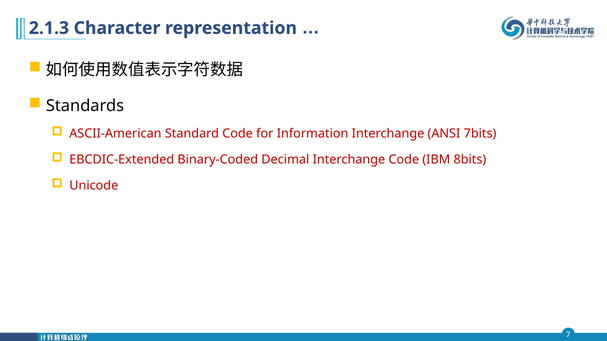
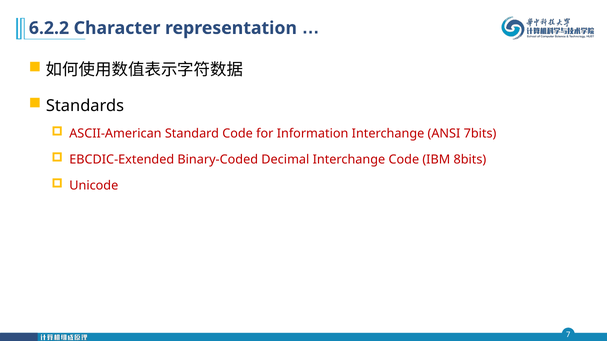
2.1.3: 2.1.3 -> 6.2.2 (49, 28)
